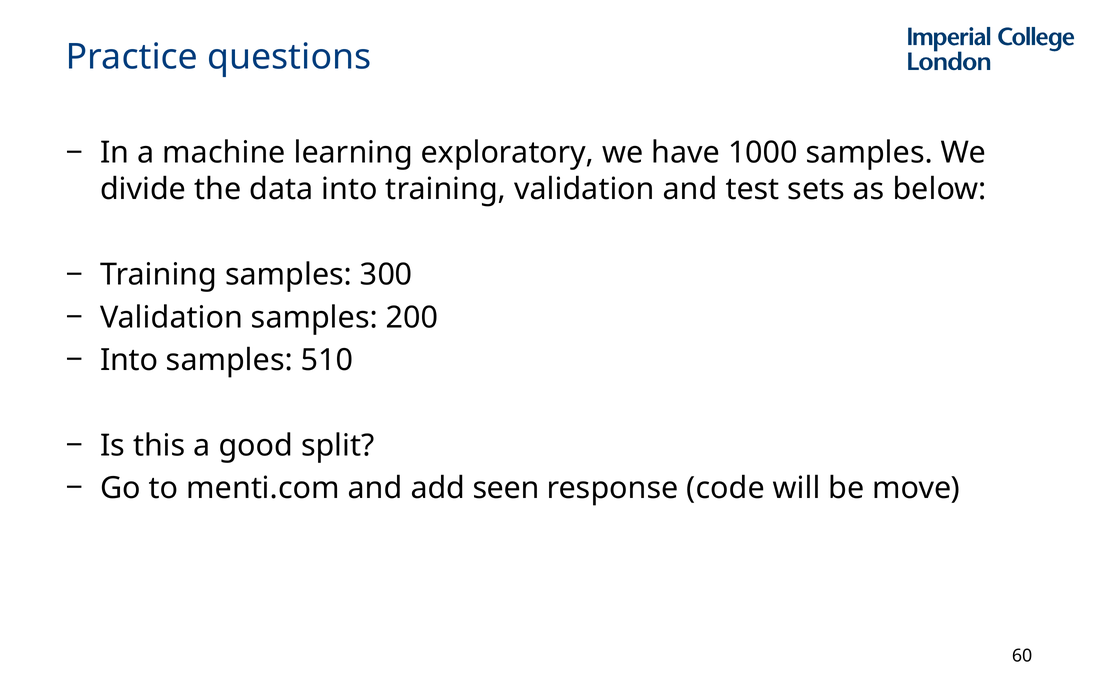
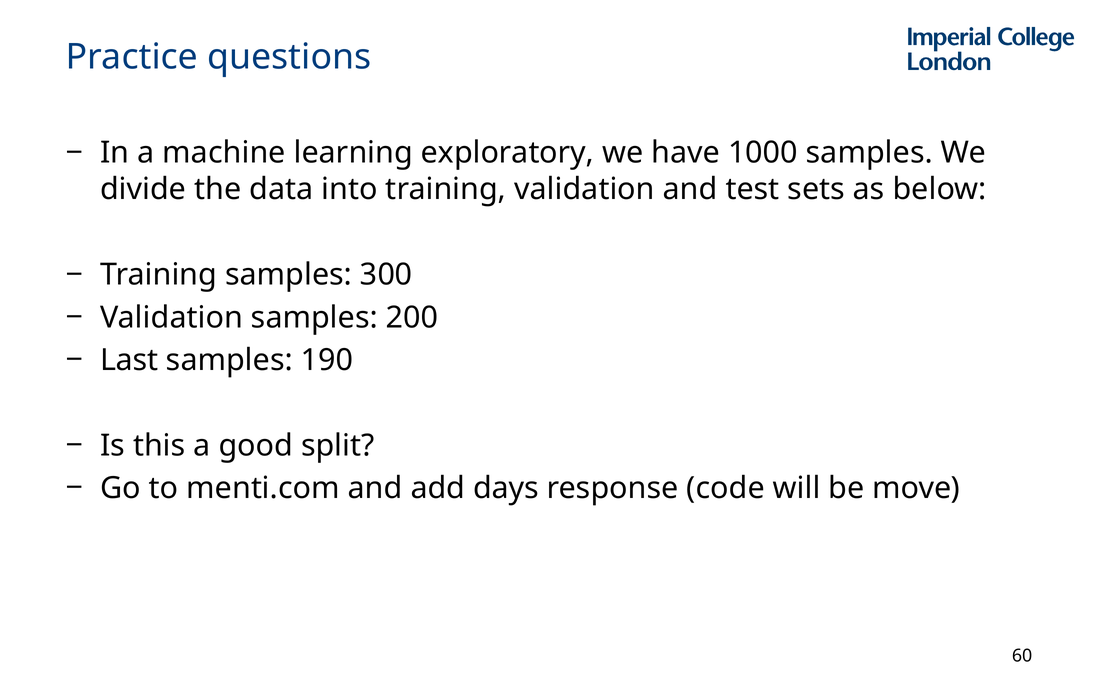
Into: Into -> Last (129, 360)
510: 510 -> 190 (327, 360)
seen: seen -> days (506, 488)
